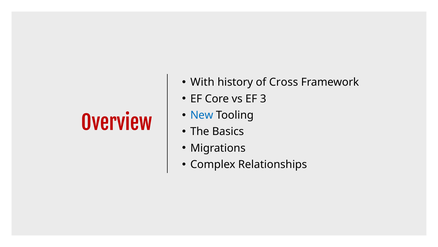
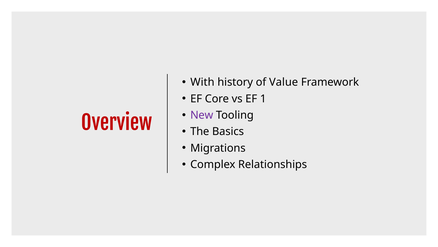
Cross: Cross -> Value (284, 82)
3: 3 -> 1 (263, 99)
New colour: blue -> purple (202, 115)
